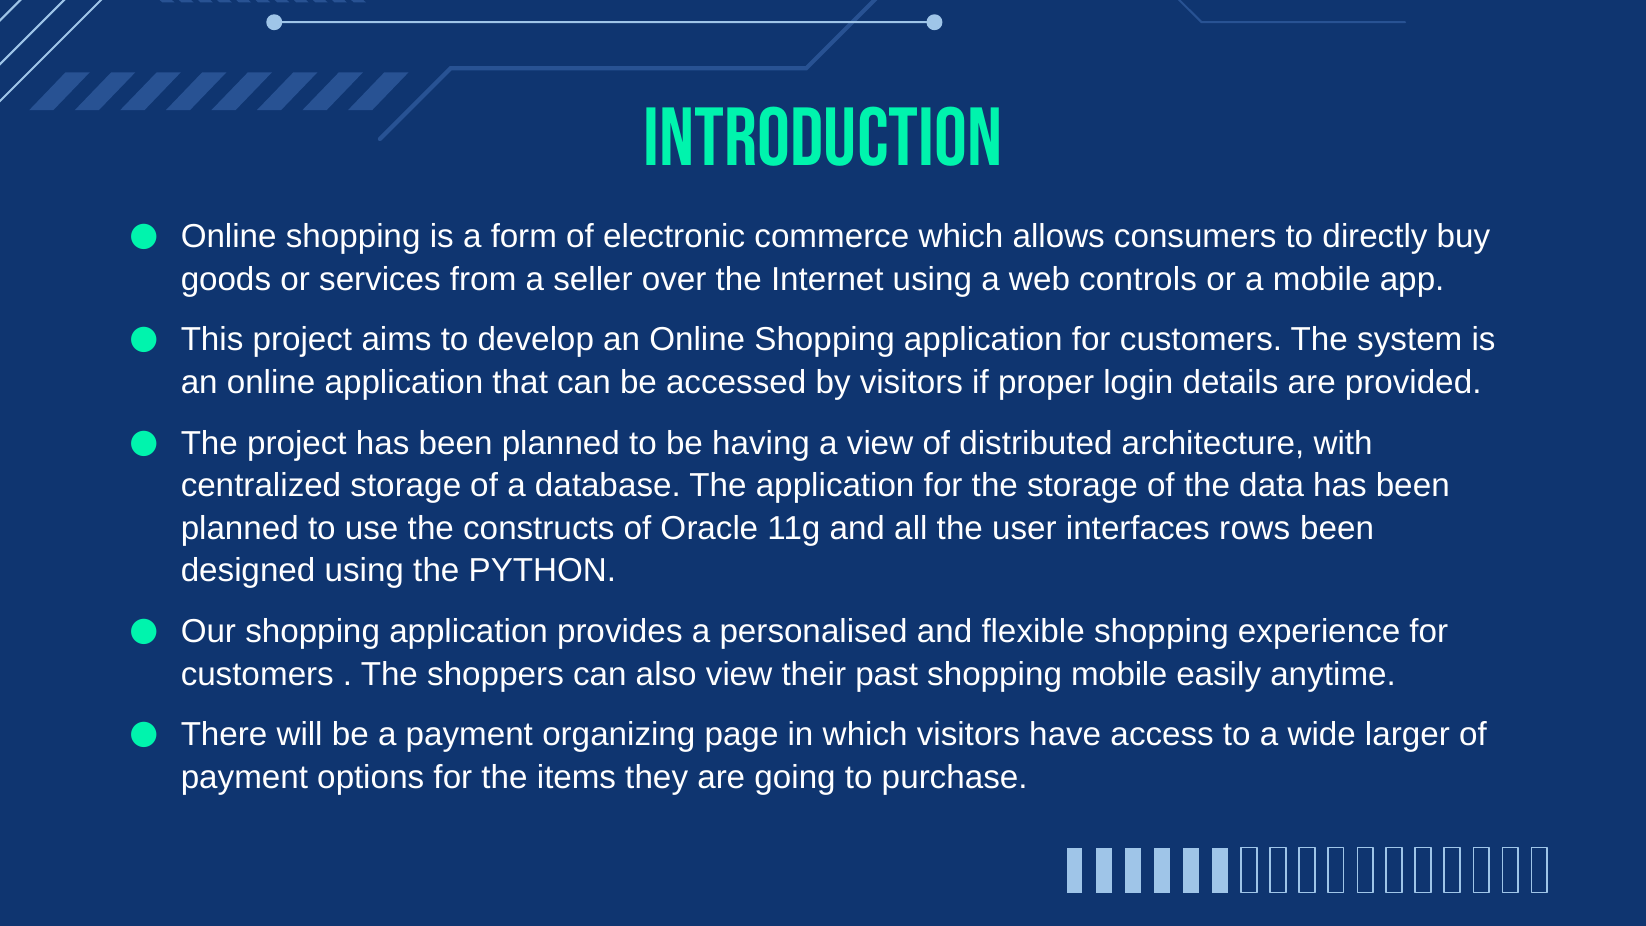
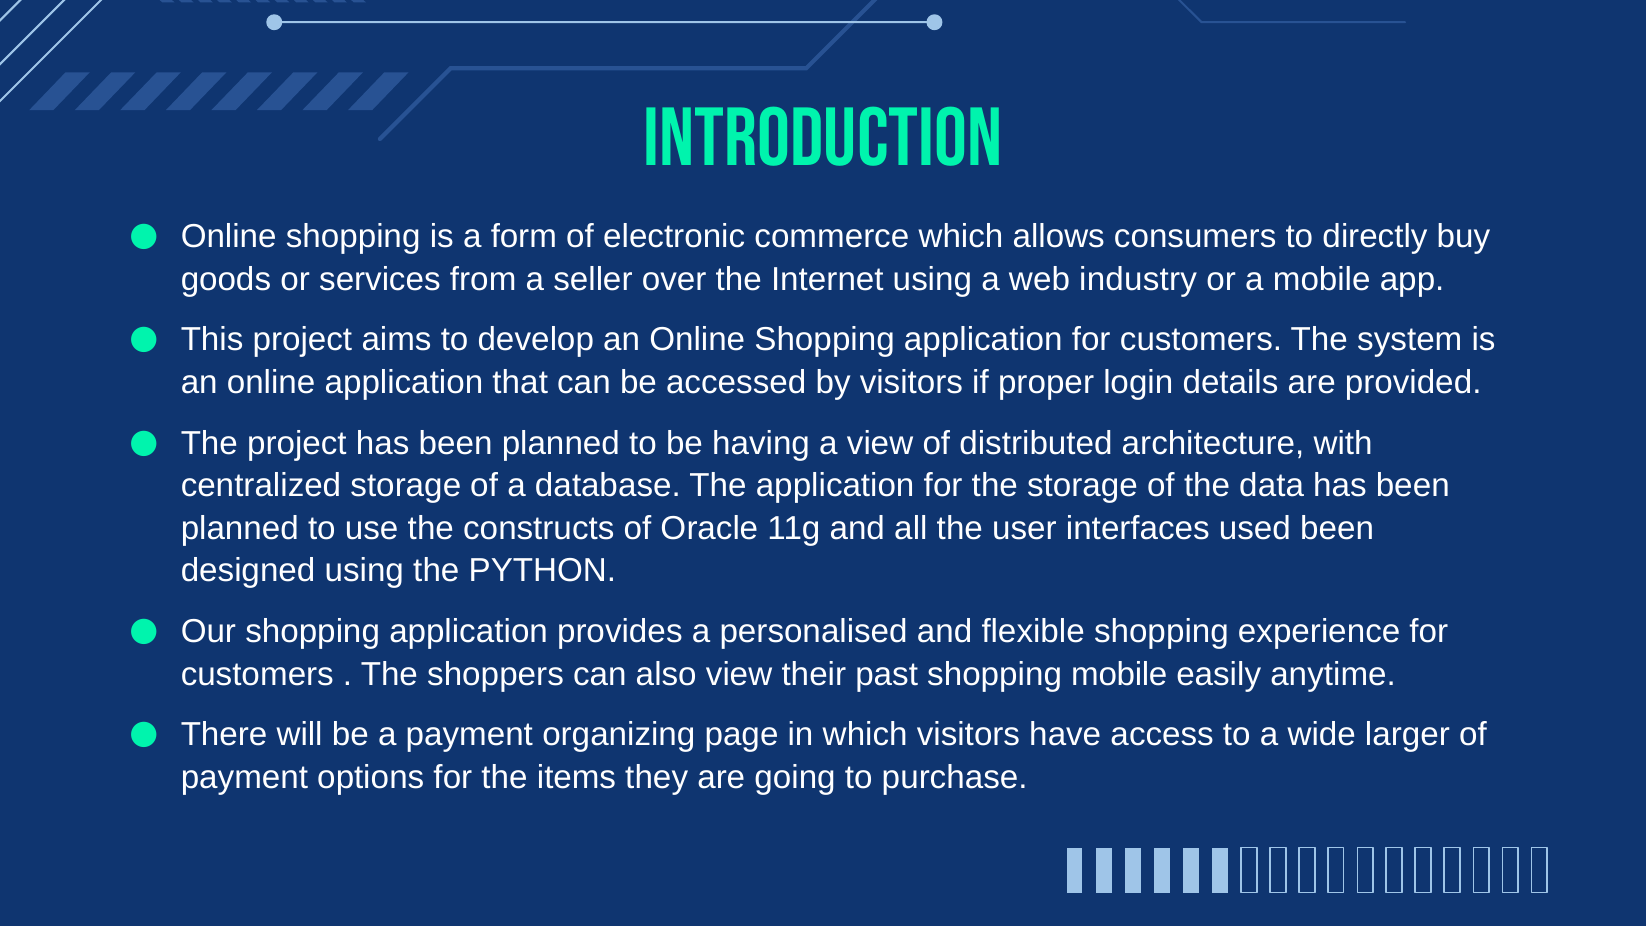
controls: controls -> industry (1138, 279)
rows: rows -> used (1255, 528)
